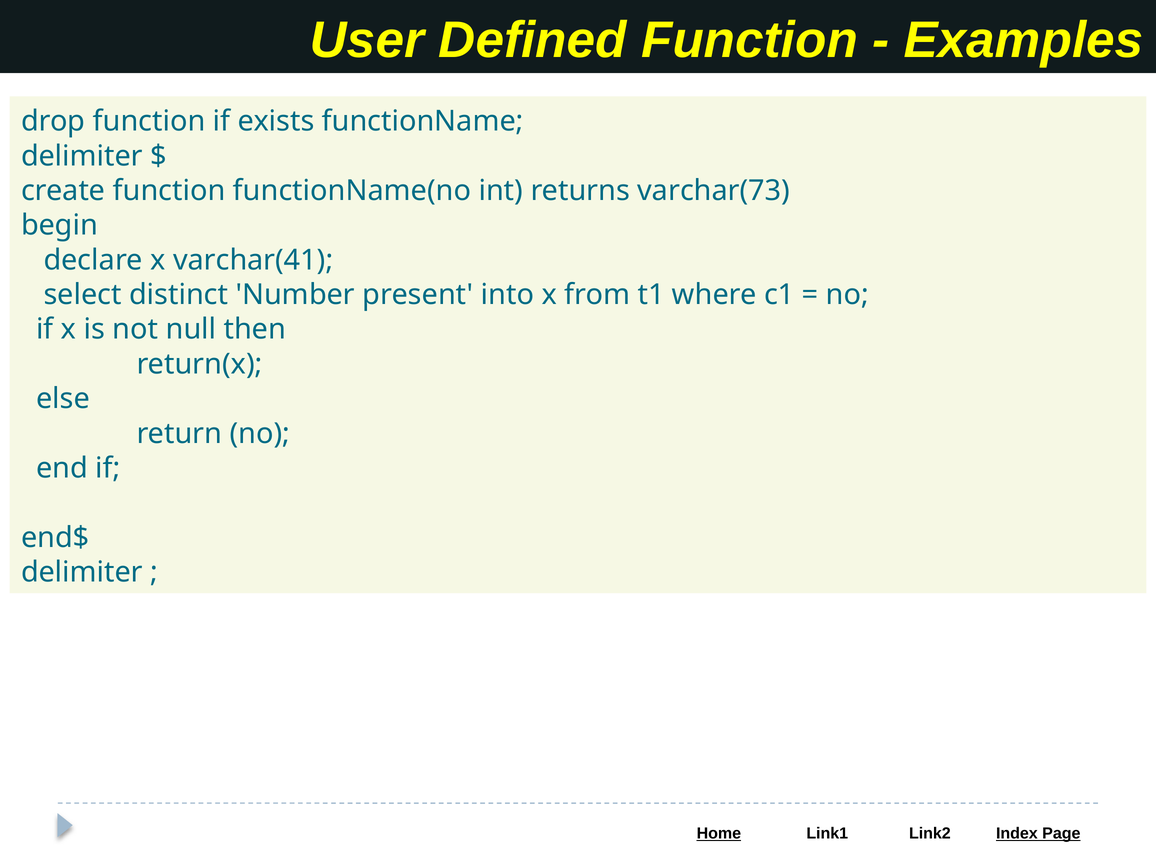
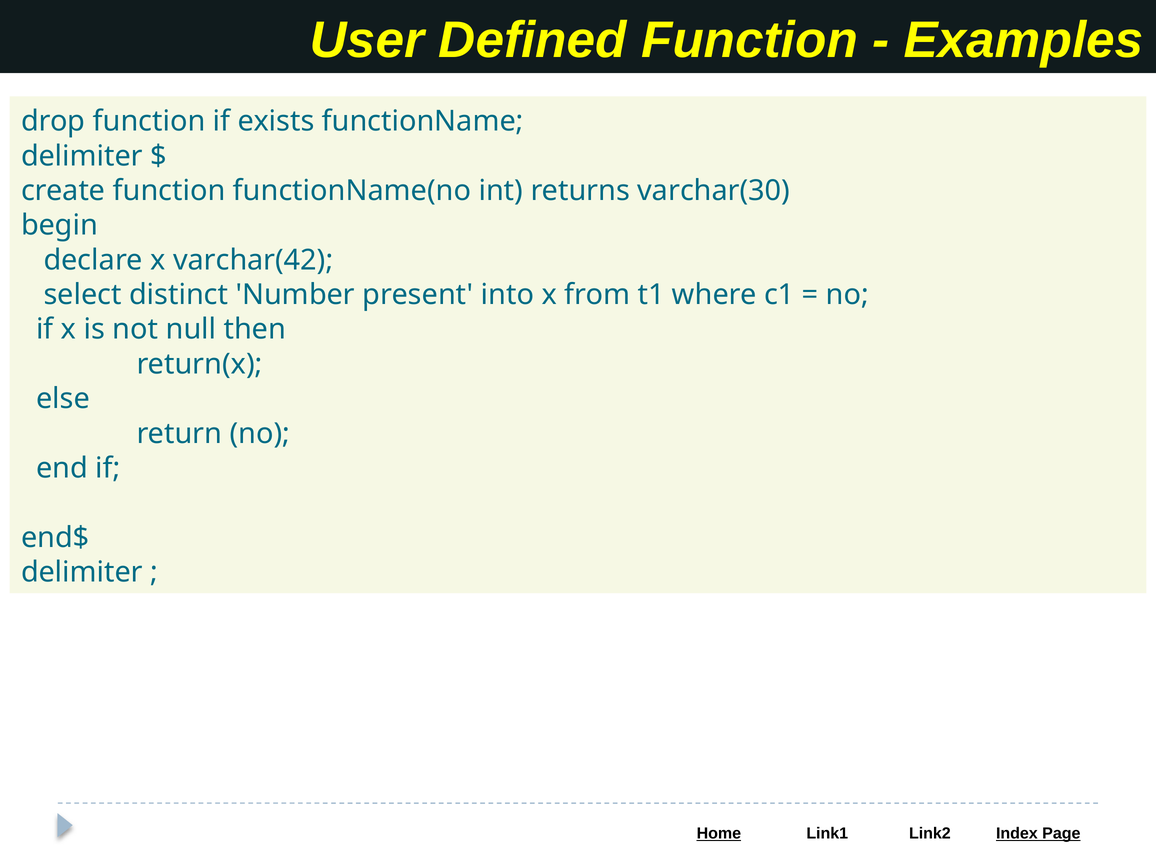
varchar(73: varchar(73 -> varchar(30 (714, 191)
varchar(41: varchar(41 -> varchar(42 (253, 260)
